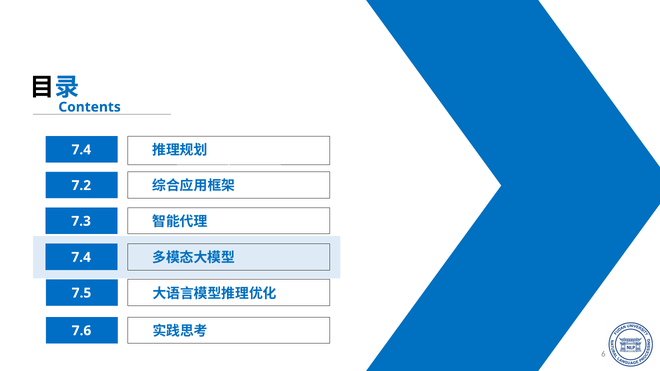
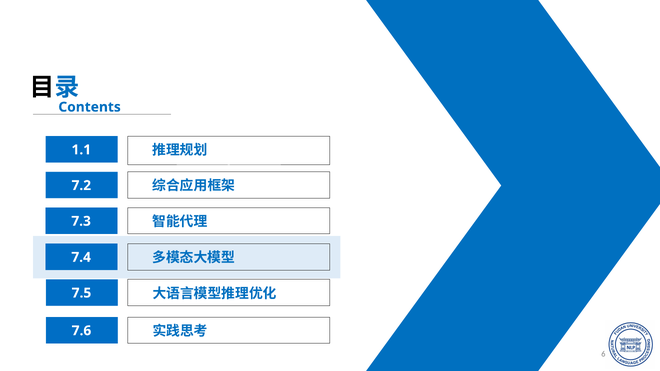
7.4: 7.4 -> 1.1 (81, 150)
